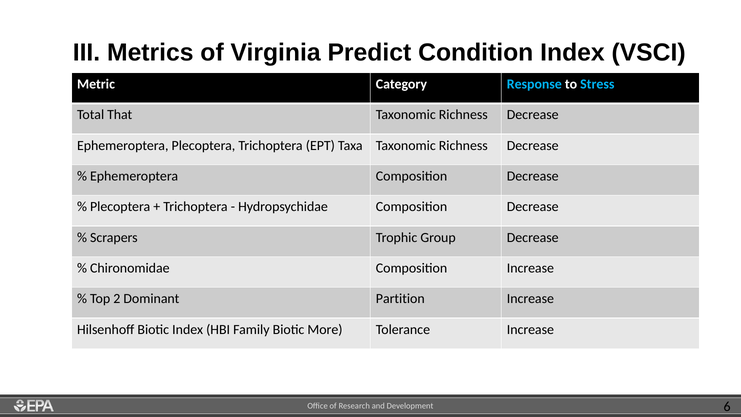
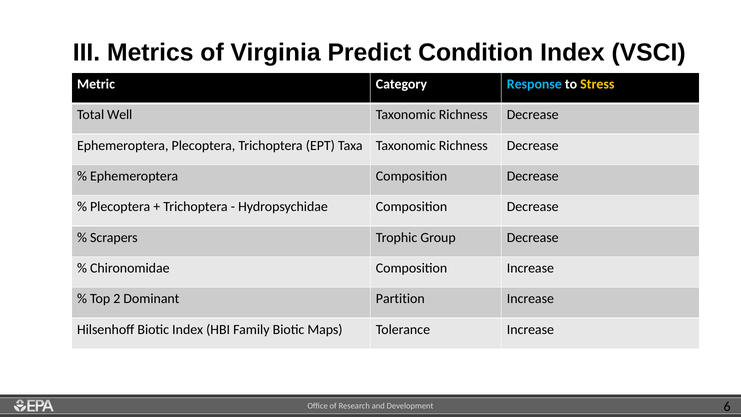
Stress colour: light blue -> yellow (597, 84)
That: That -> Well (120, 115)
More: More -> Maps (325, 329)
